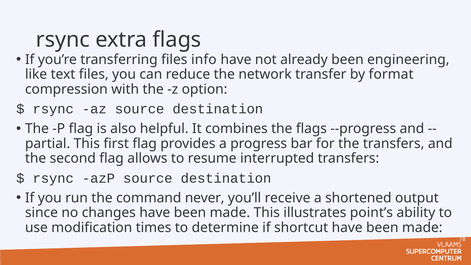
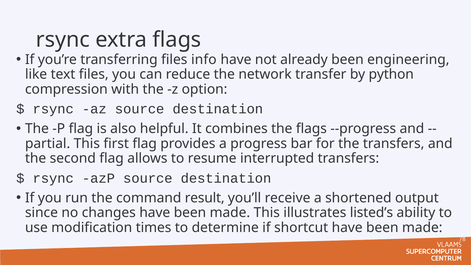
format: format -> python (391, 74)
never: never -> result (205, 198)
point’s: point’s -> listed’s (372, 213)
